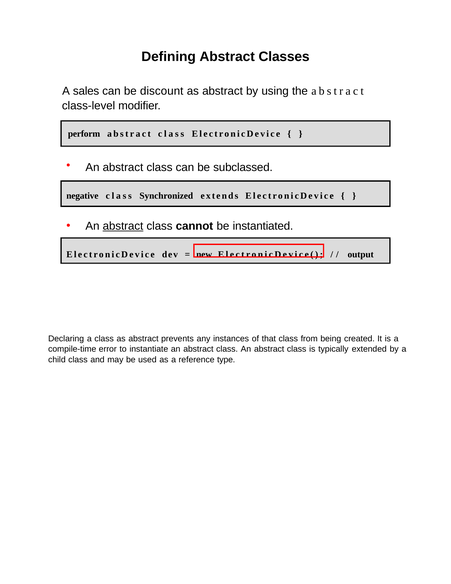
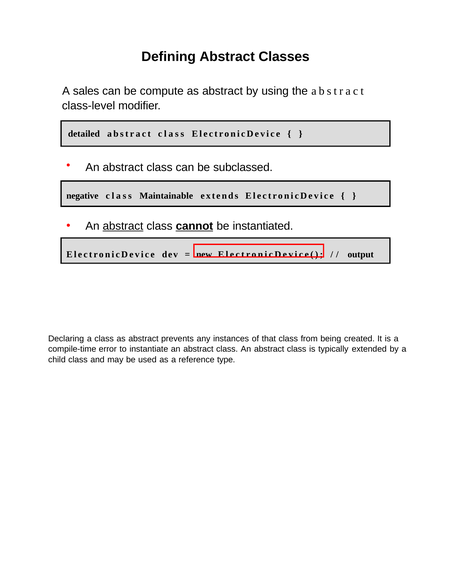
discount: discount -> compute (162, 91)
perform: perform -> detailed (84, 134)
Synchronized: Synchronized -> Maintainable (166, 196)
cannot underline: none -> present (194, 226)
